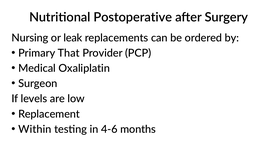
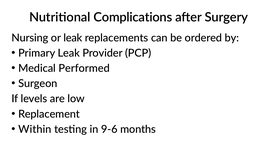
Postoperative: Postoperative -> Complications (133, 17)
Primary That: That -> Leak (69, 53)
Oxaliplatin: Oxaliplatin -> Performed (84, 68)
4-6: 4-6 -> 9-6 (109, 129)
